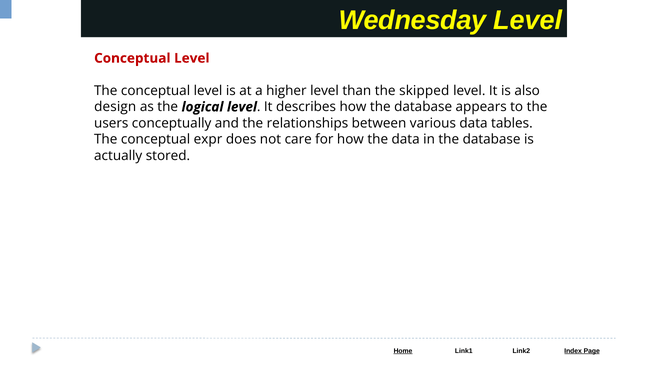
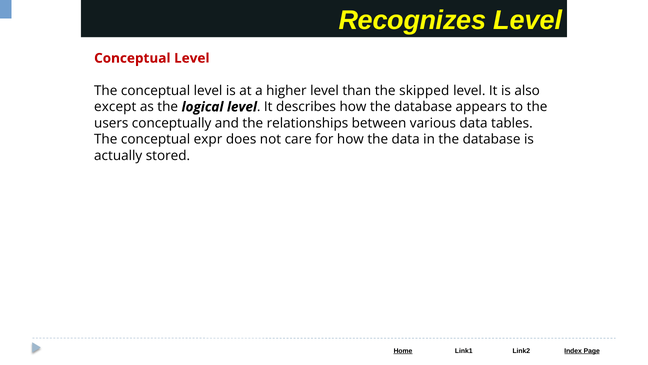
Wednesday: Wednesday -> Recognizes (412, 20)
design: design -> except (115, 107)
